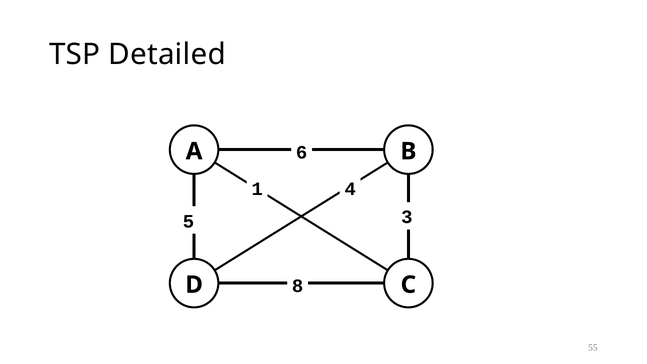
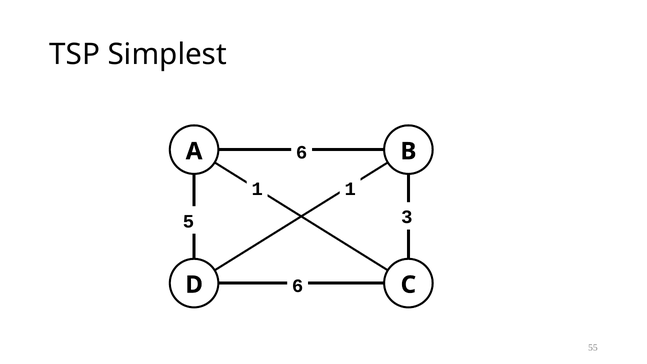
Detailed: Detailed -> Simplest (167, 54)
1 4: 4 -> 1 (350, 189)
D 8: 8 -> 6 (298, 286)
